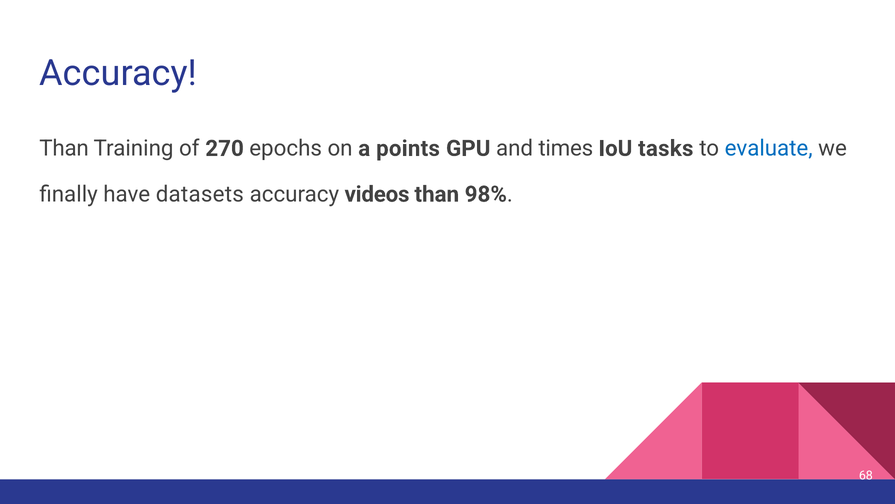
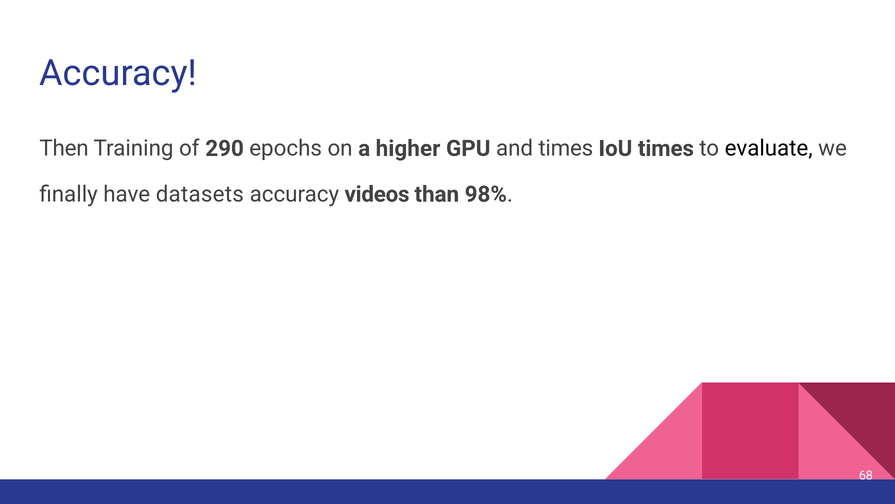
Than: Than -> Then (64, 148)
270: 270 -> 290 (225, 148)
points: points -> higher (408, 148)
IoU tasks: tasks -> times (666, 148)
evaluate colour: blue -> black (769, 148)
